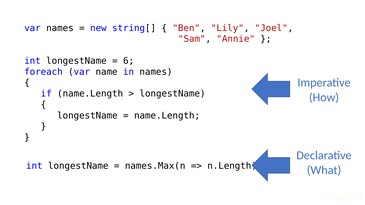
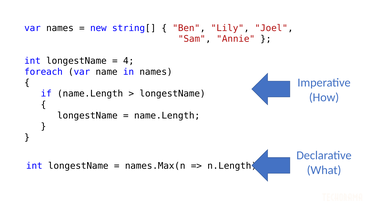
6: 6 -> 4 (129, 61)
